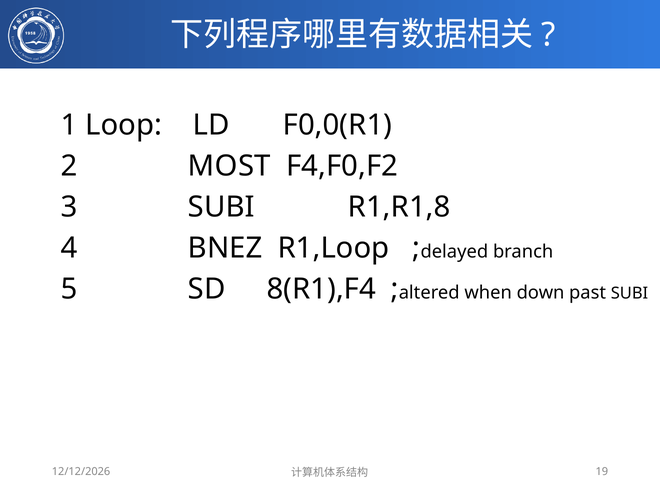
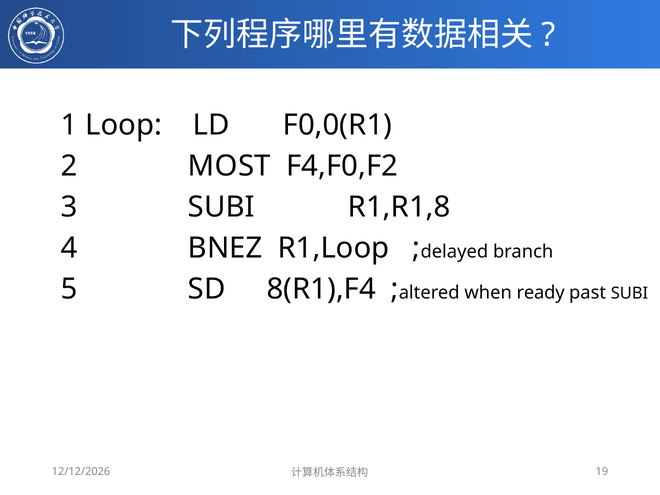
down: down -> ready (541, 293)
